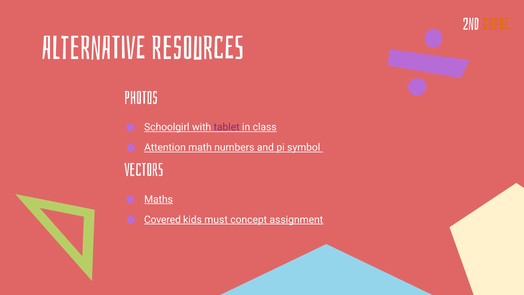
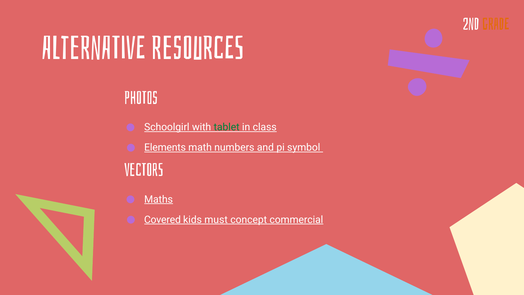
tablet colour: purple -> green (227, 127)
Attention: Attention -> Elements (165, 147)
assignment: assignment -> commercial (296, 220)
